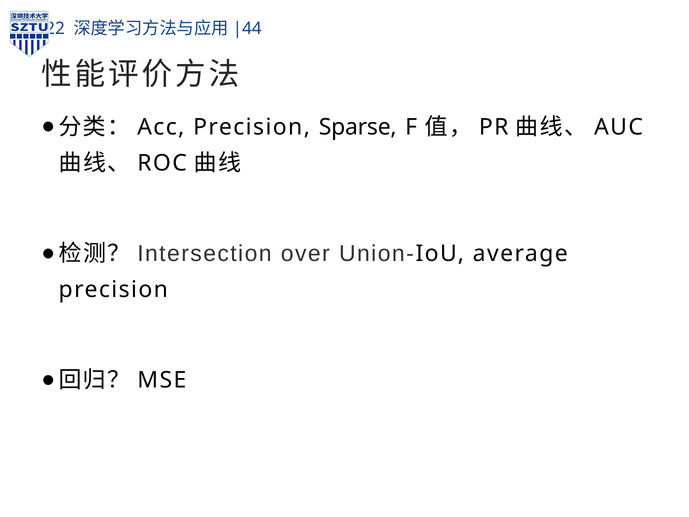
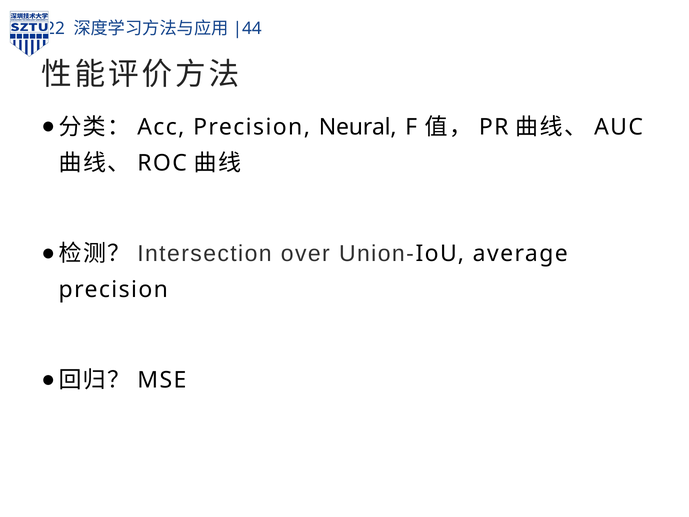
Sparse: Sparse -> Neural (358, 127)
